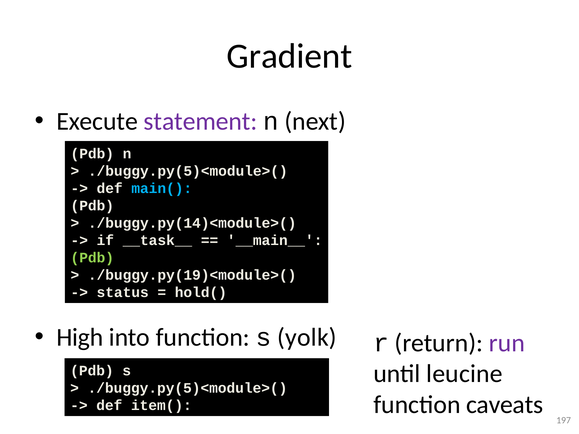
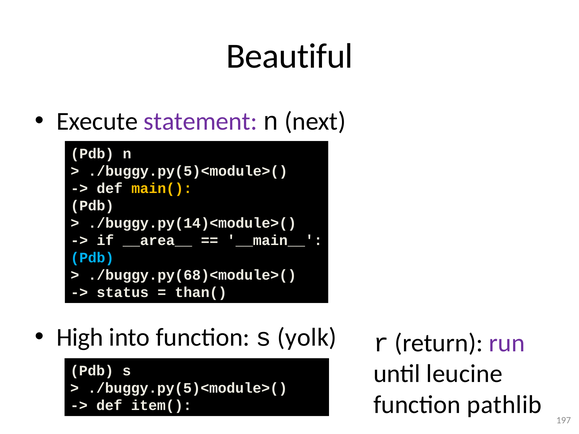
Gradient: Gradient -> Beautiful (290, 56)
main( colour: light blue -> yellow (162, 188)
__task__: __task__ -> __area__ (157, 241)
Pdb colour: light green -> light blue (92, 258)
./buggy.py(19)<module>(: ./buggy.py(19)<module>( -> ./buggy.py(68)<module>( (192, 275)
hold(: hold( -> than( (201, 293)
caveats: caveats -> pathlib (504, 405)
